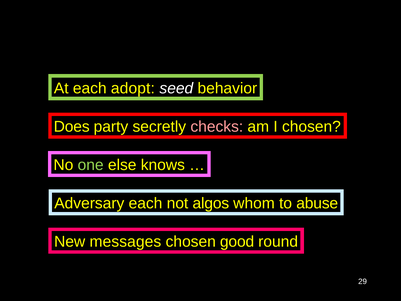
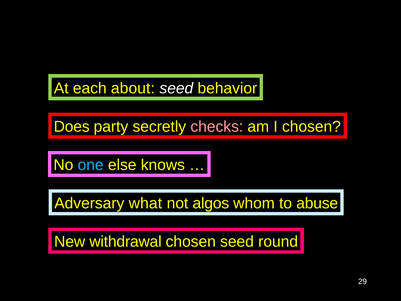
adopt: adopt -> about (133, 88)
one colour: light green -> light blue (91, 165)
Adversary each: each -> what (145, 203)
messages: messages -> withdrawal (126, 242)
chosen good: good -> seed (237, 242)
